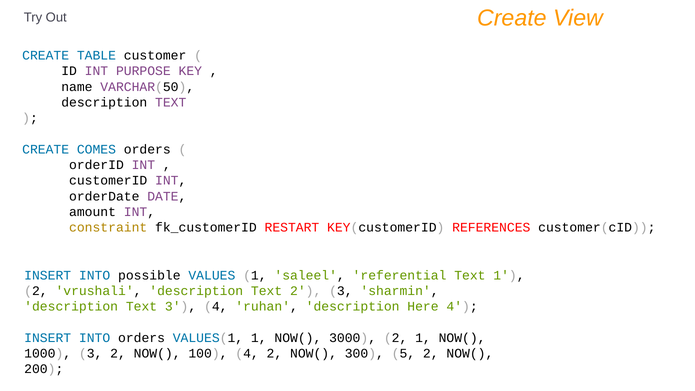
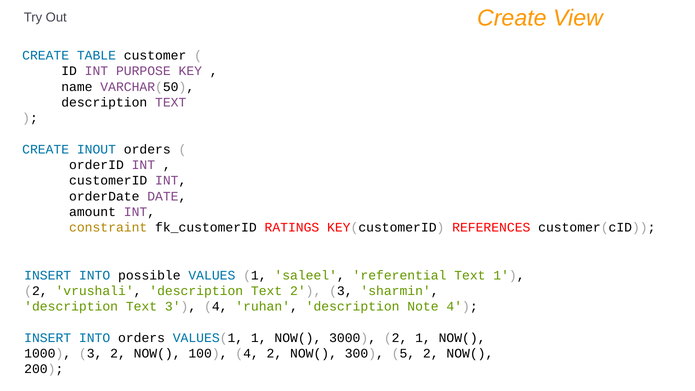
COMES: COMES -> INOUT (96, 149)
RESTART: RESTART -> RATINGS (292, 228)
Here: Here -> Note (423, 307)
